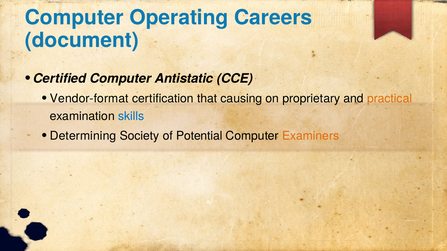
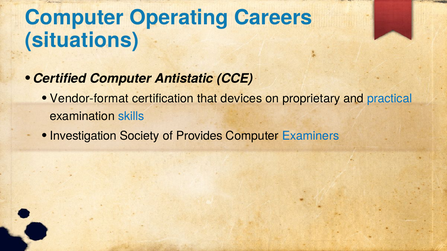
document: document -> situations (82, 40)
causing: causing -> devices (241, 99)
practical colour: orange -> blue (390, 99)
Determining: Determining -> Investigation (83, 136)
Potential: Potential -> Provides (199, 136)
Examiners colour: orange -> blue (311, 136)
